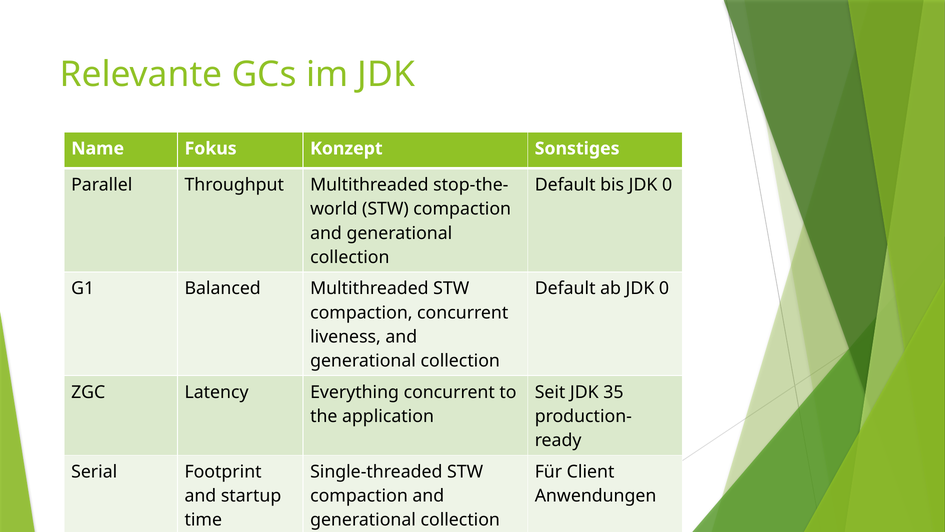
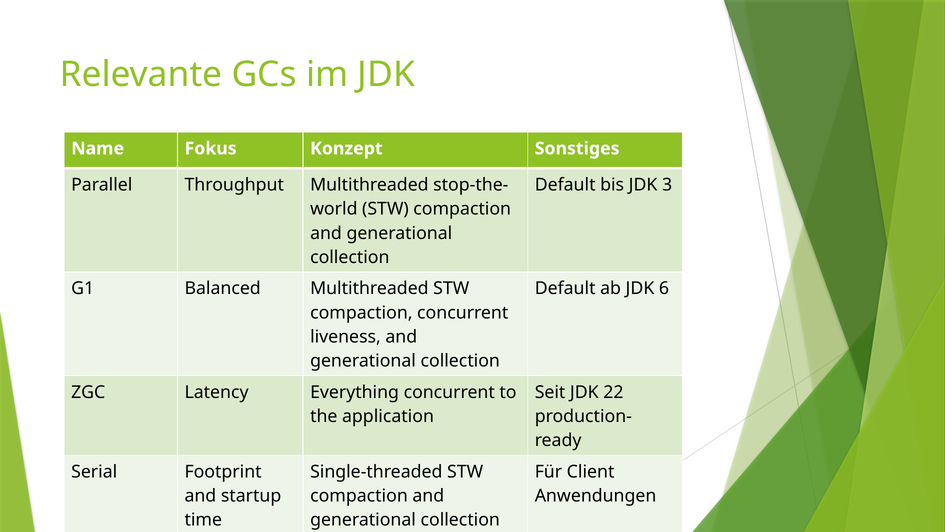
bis JDK 0: 0 -> 3 (667, 185)
ab JDK 0: 0 -> 6 (664, 288)
35: 35 -> 22 (613, 392)
